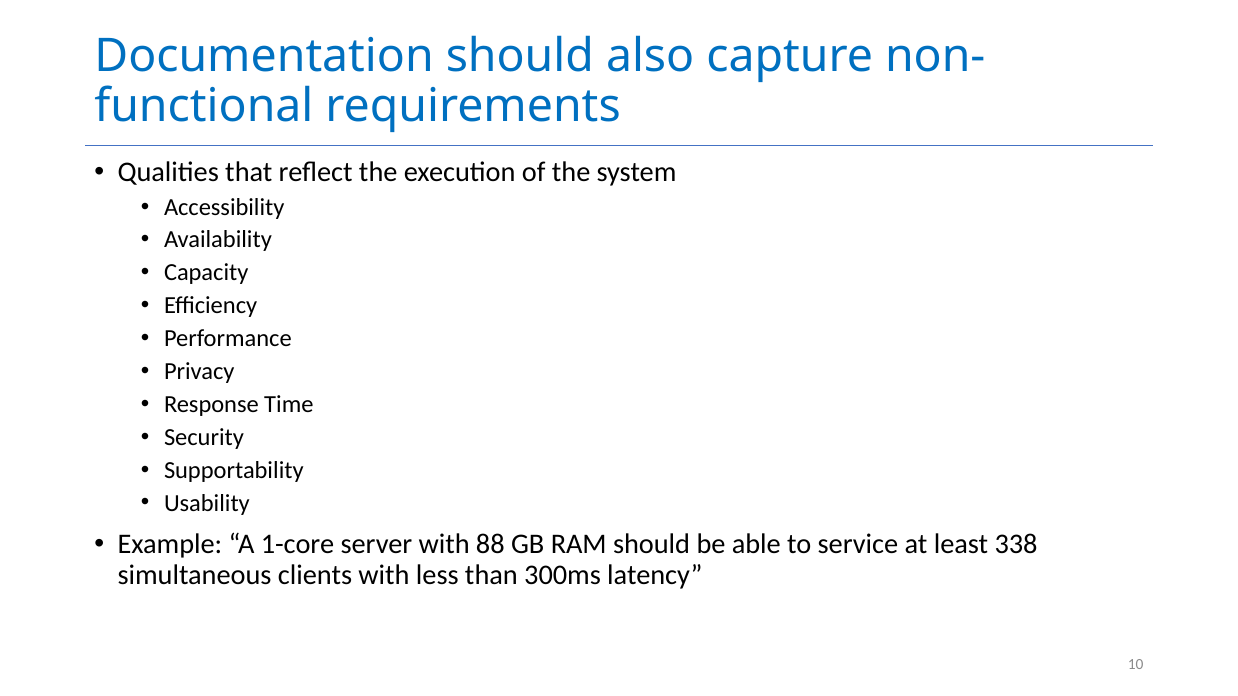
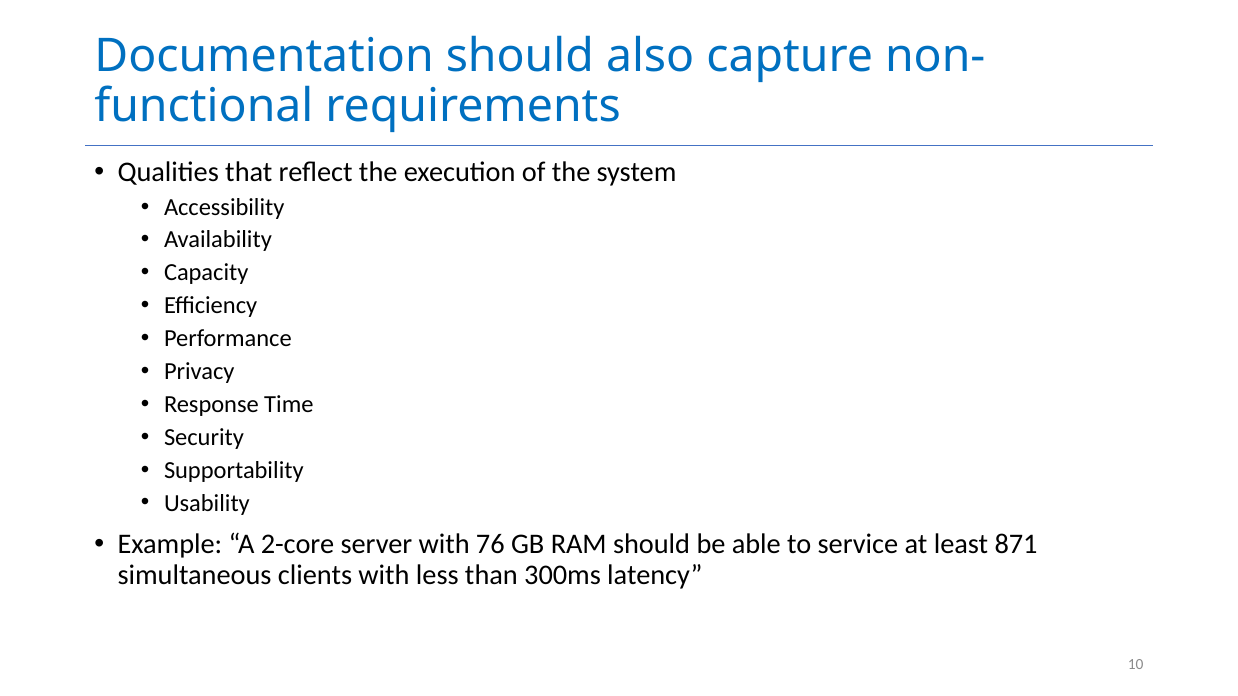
1-core: 1-core -> 2-core (298, 545)
88: 88 -> 76 (490, 545)
338: 338 -> 871 (1016, 545)
